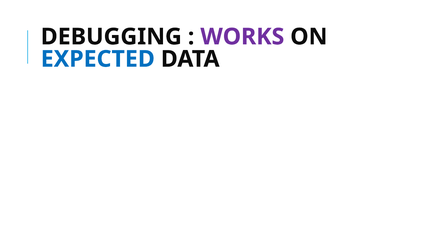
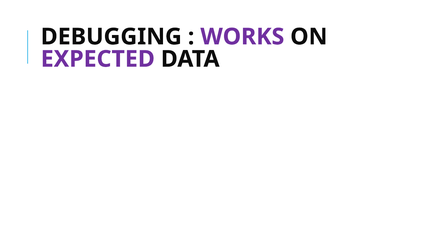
EXPECTED colour: blue -> purple (98, 59)
